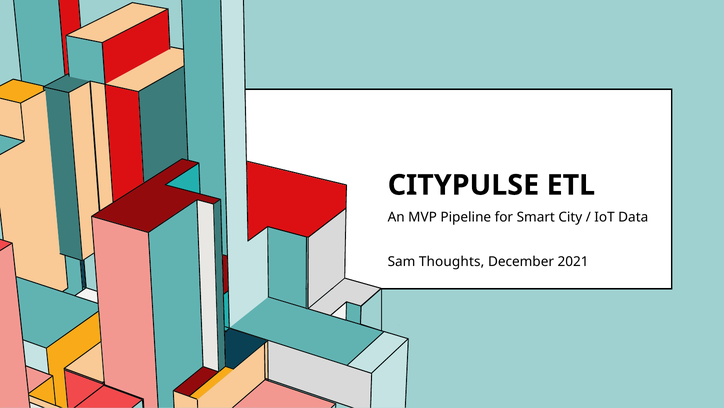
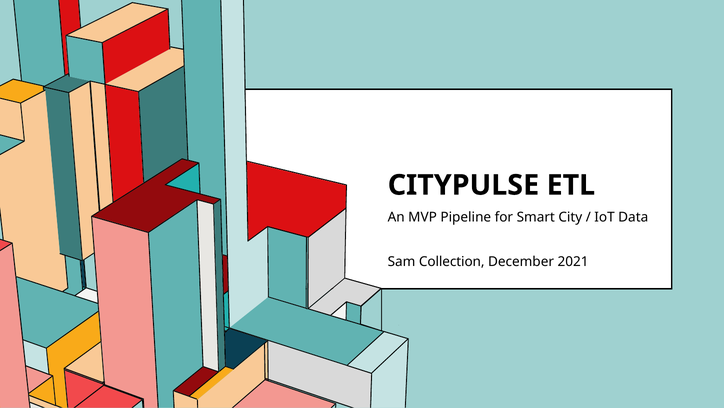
Thoughts: Thoughts -> Collection (452, 261)
